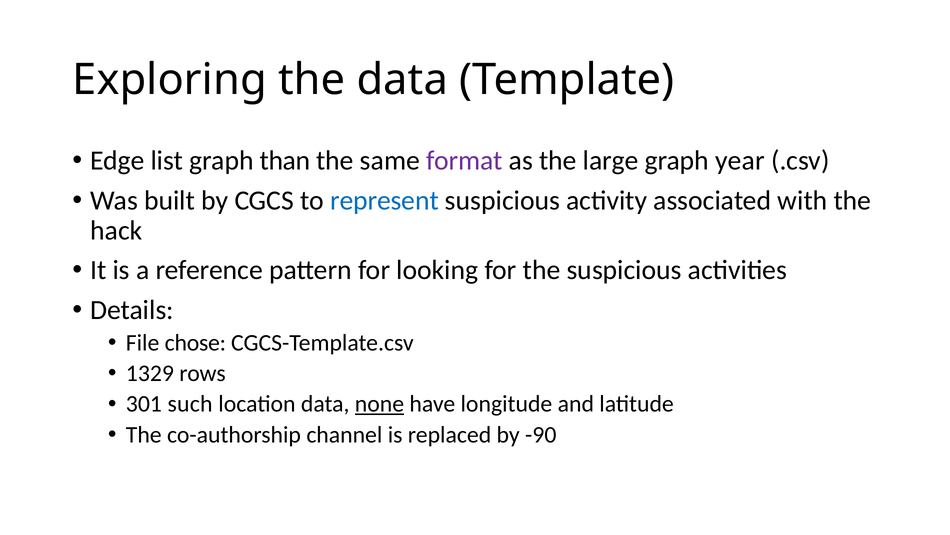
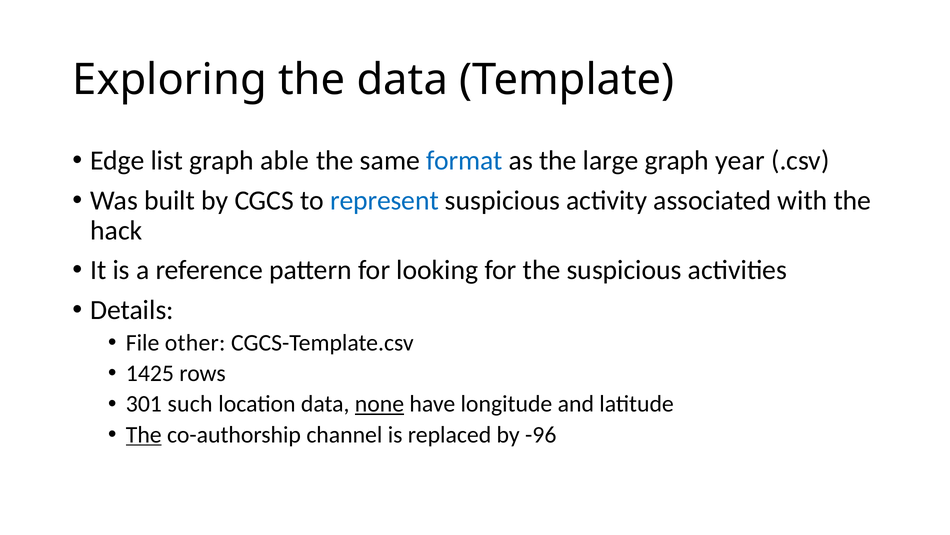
than: than -> able (285, 161)
format colour: purple -> blue (464, 161)
chose: chose -> other (195, 343)
1329: 1329 -> 1425 (150, 373)
The underline: none -> present (144, 434)
-90: -90 -> -96 (541, 434)
